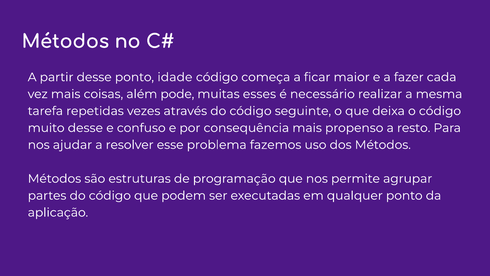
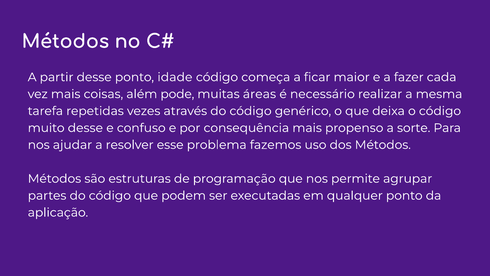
esses: esses -> áreas (259, 94)
seguinte: seguinte -> genérico (303, 111)
resto: resto -> sorte (414, 128)
